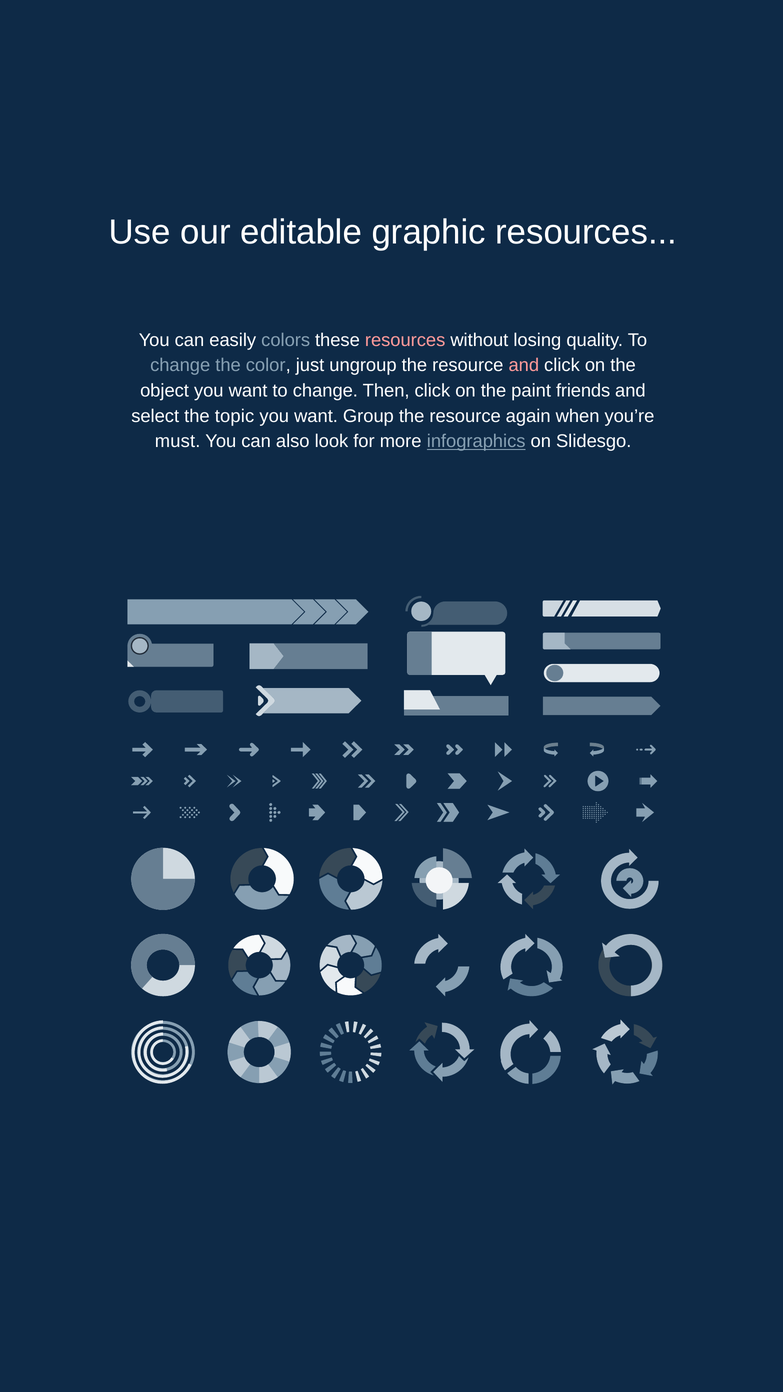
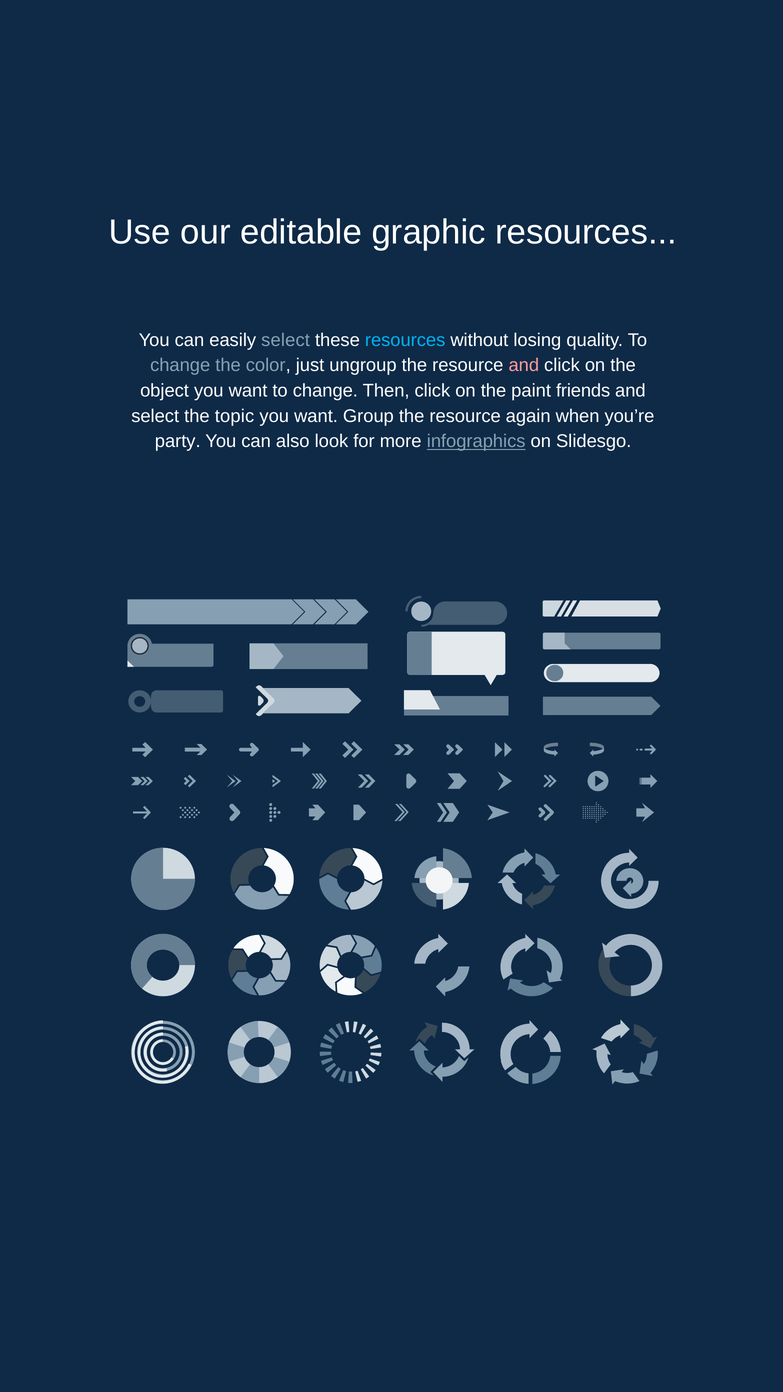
easily colors: colors -> select (286, 340)
resources colour: pink -> light blue (405, 340)
must: must -> party (178, 441)
